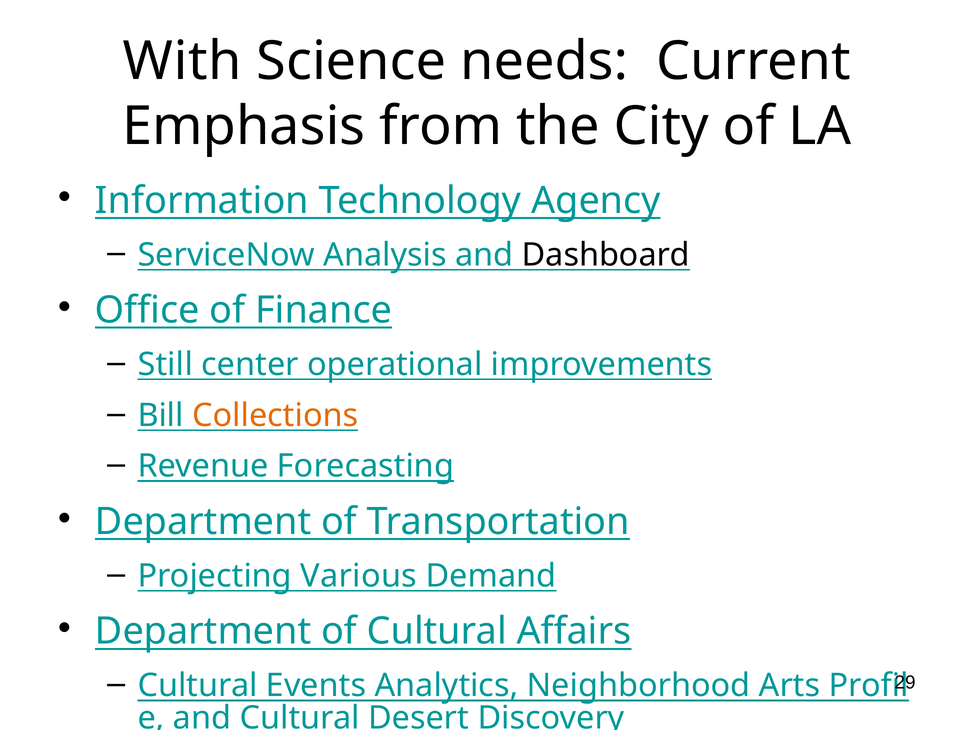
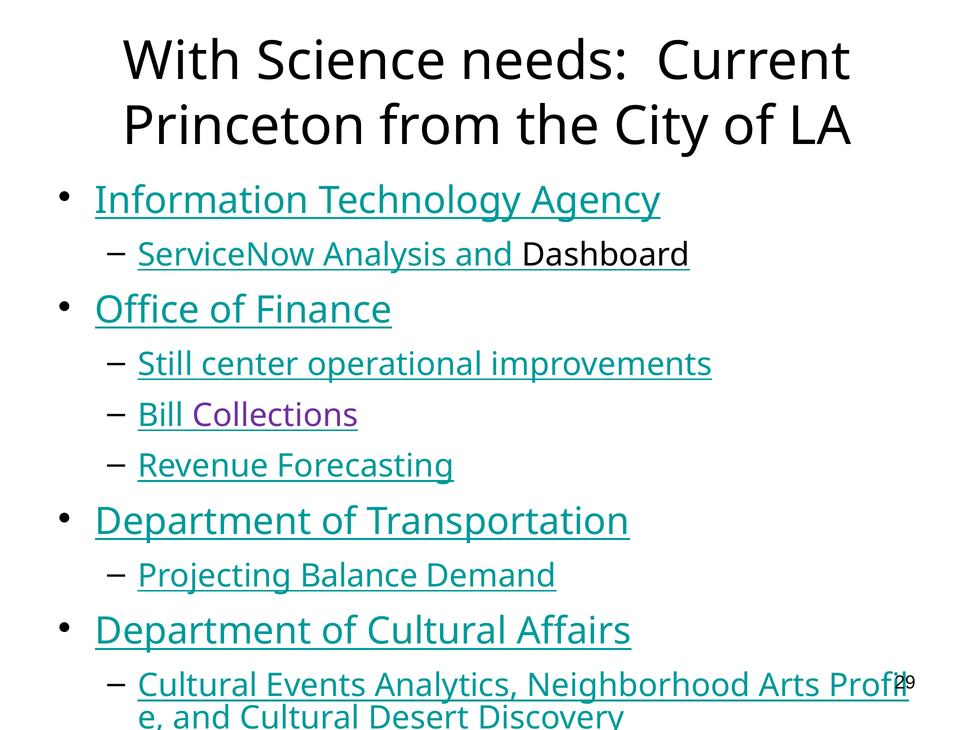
Emphasis: Emphasis -> Princeton (244, 126)
Collections colour: orange -> purple (275, 416)
Various: Various -> Balance (359, 576)
